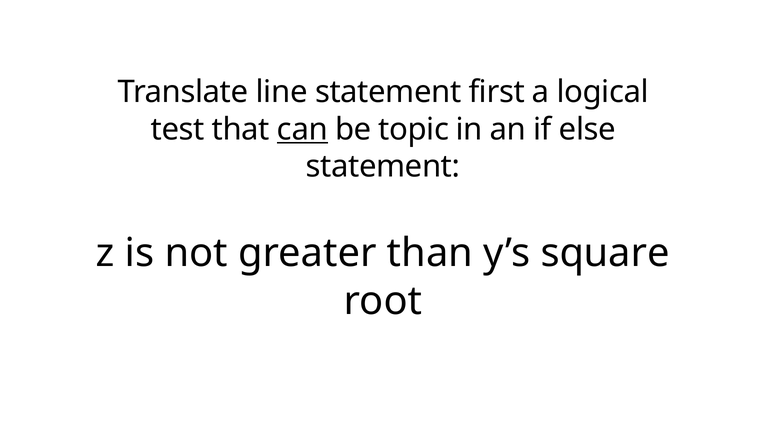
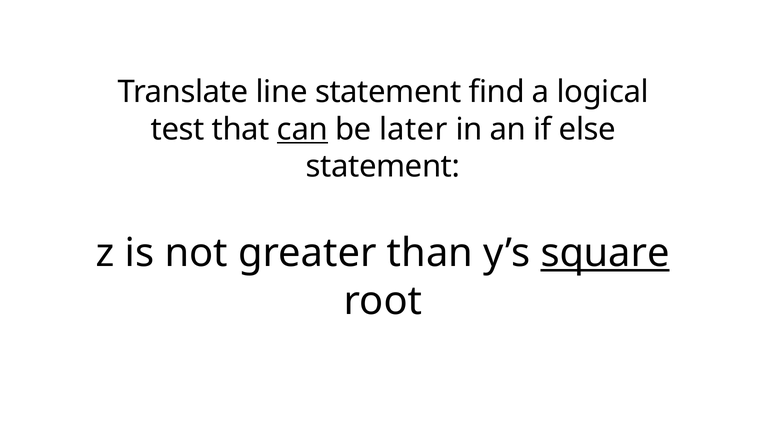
first: first -> find (497, 92)
topic: topic -> later (413, 129)
square underline: none -> present (605, 253)
